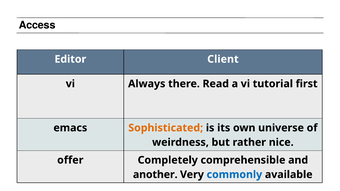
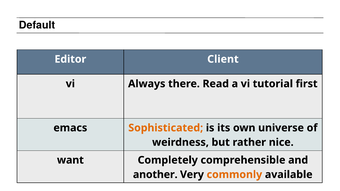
Access: Access -> Default (37, 25)
offer: offer -> want (70, 160)
commonly colour: blue -> orange (234, 174)
